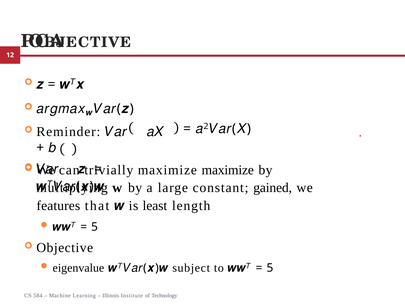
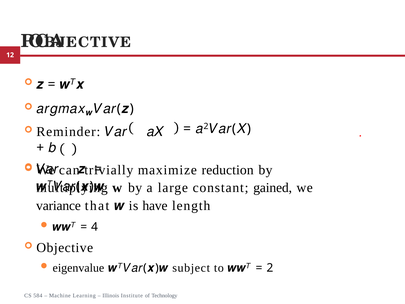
maximize maximize: maximize -> reduction (228, 170)
features: features -> variance (59, 205)
least: least -> have (155, 205)
5: 5 -> 4 (95, 227)
5: 5 -> 2 (270, 268)
